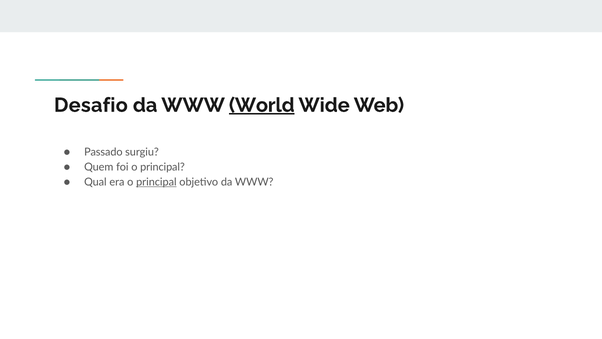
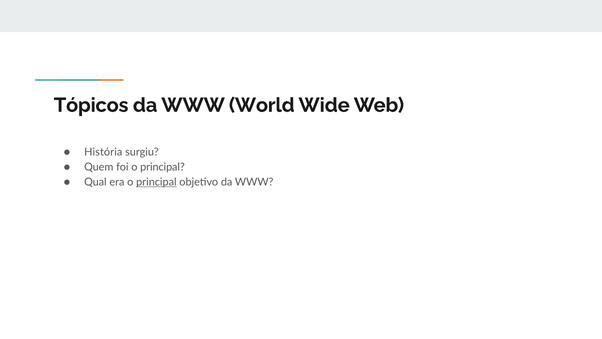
Desafio: Desafio -> Tópicos (91, 105)
World underline: present -> none (262, 105)
Passado: Passado -> História (103, 152)
